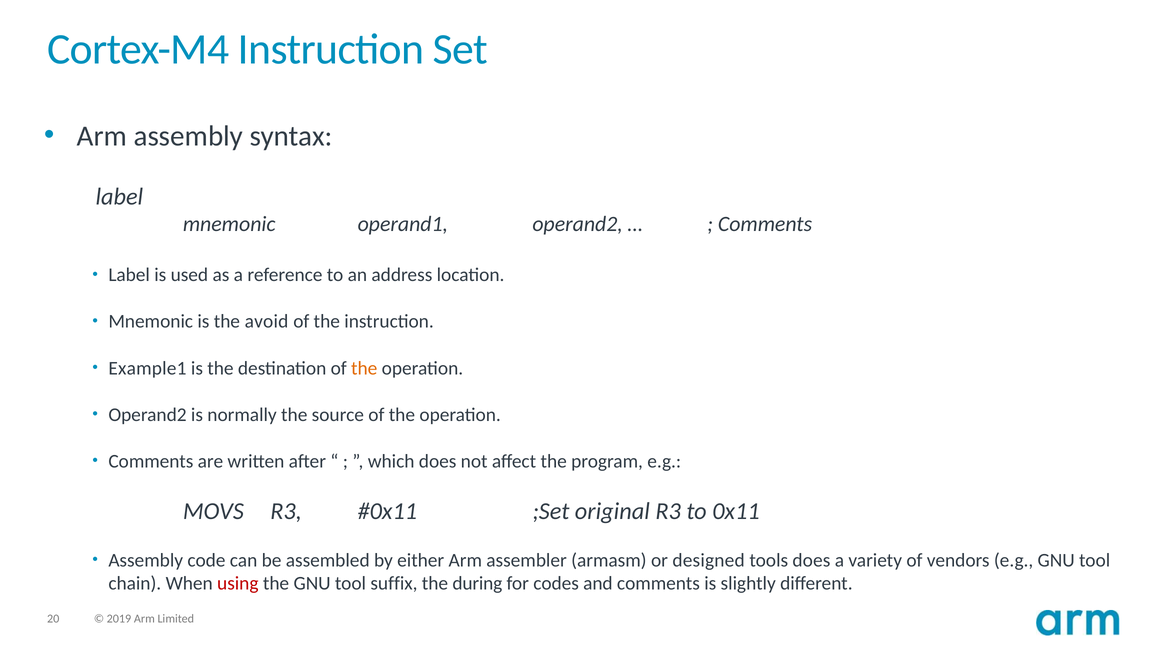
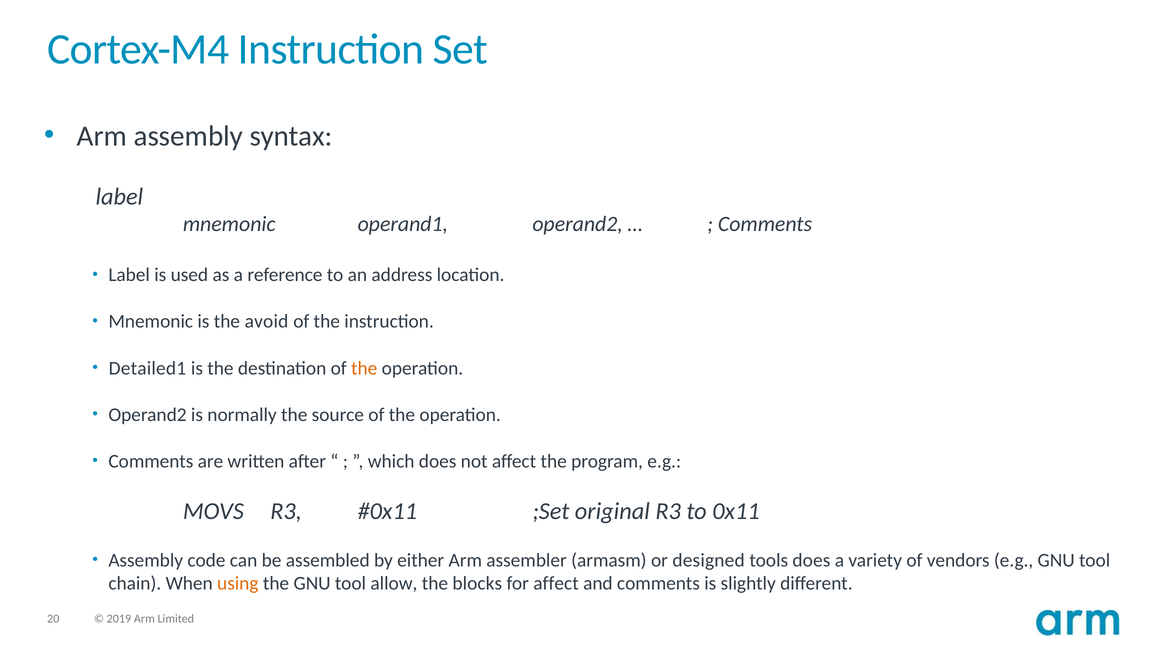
Example1: Example1 -> Detailed1 (147, 368)
using colour: red -> orange (238, 584)
suffix: suffix -> allow (394, 584)
during: during -> blocks (477, 584)
for codes: codes -> affect (556, 584)
